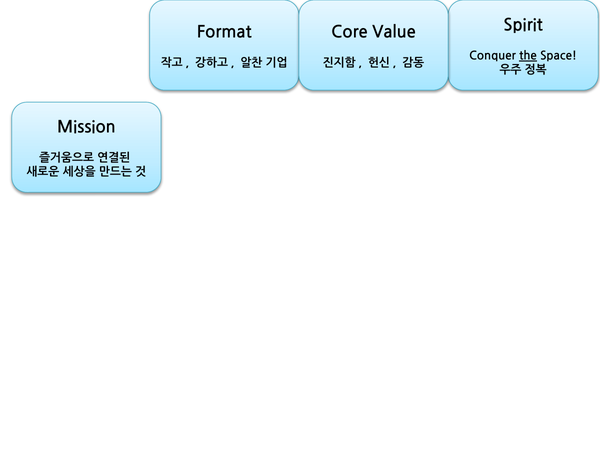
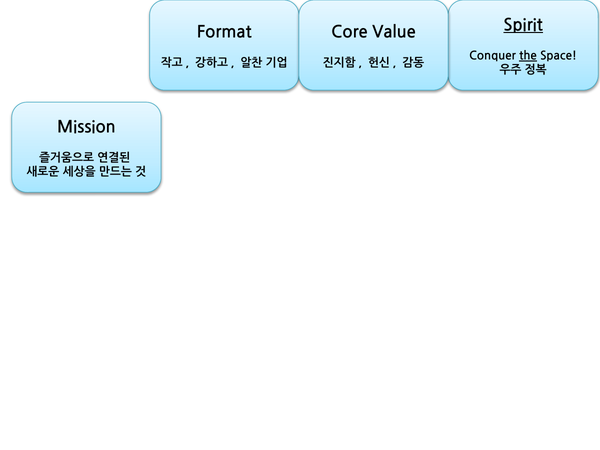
Spirit underline: none -> present (523, 25)
